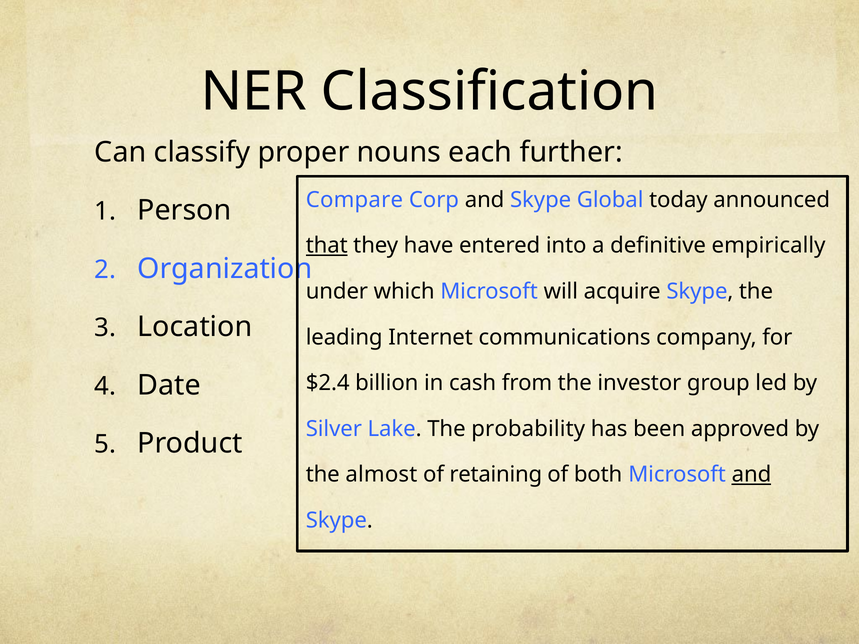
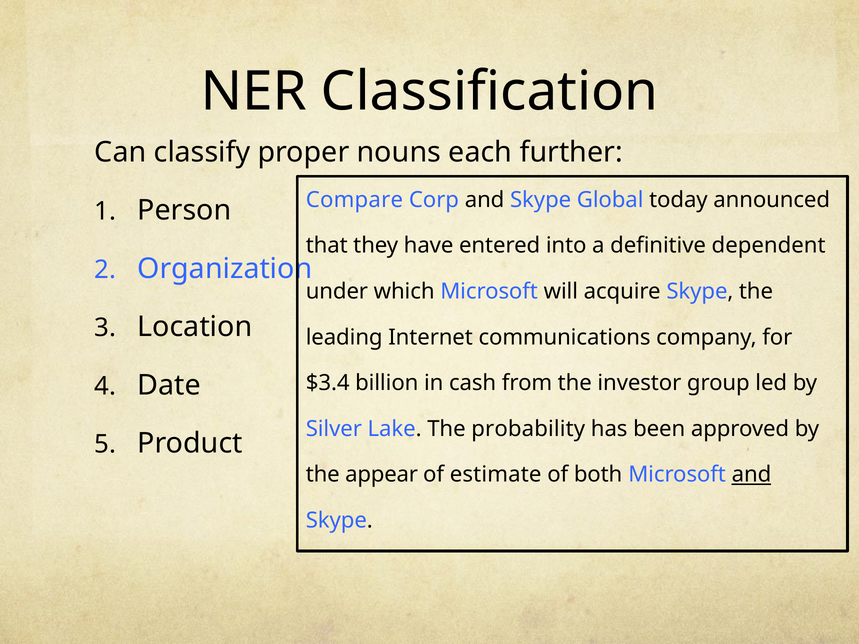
that underline: present -> none (327, 246)
empirically: empirically -> dependent (769, 246)
$2.4: $2.4 -> $3.4 (328, 383)
almost: almost -> appear (382, 475)
retaining: retaining -> estimate (496, 475)
